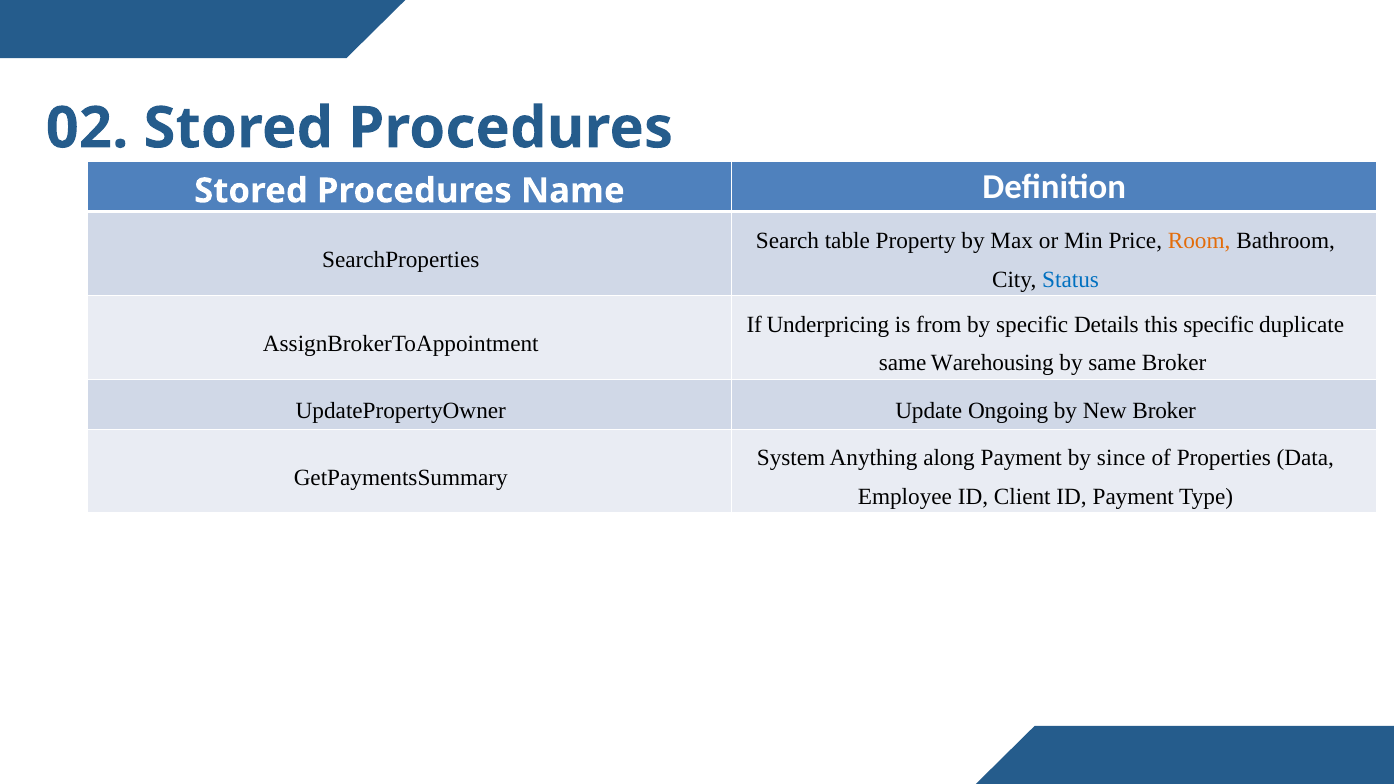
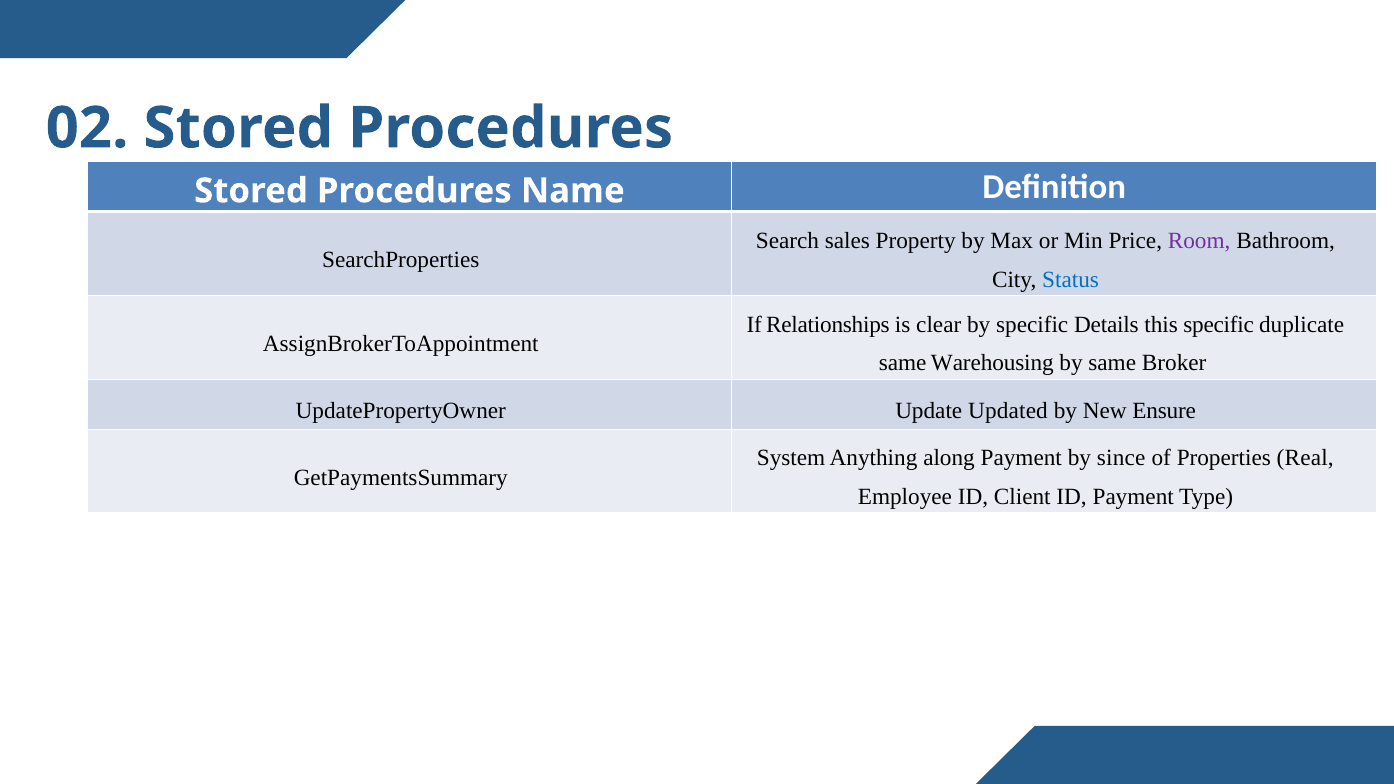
table: table -> sales (847, 241)
Room colour: orange -> purple (1199, 241)
Underpricing: Underpricing -> Relationships (828, 325)
from: from -> clear (939, 325)
Ongoing: Ongoing -> Updated (1008, 411)
New Broker: Broker -> Ensure (1164, 411)
Data: Data -> Real (1305, 458)
